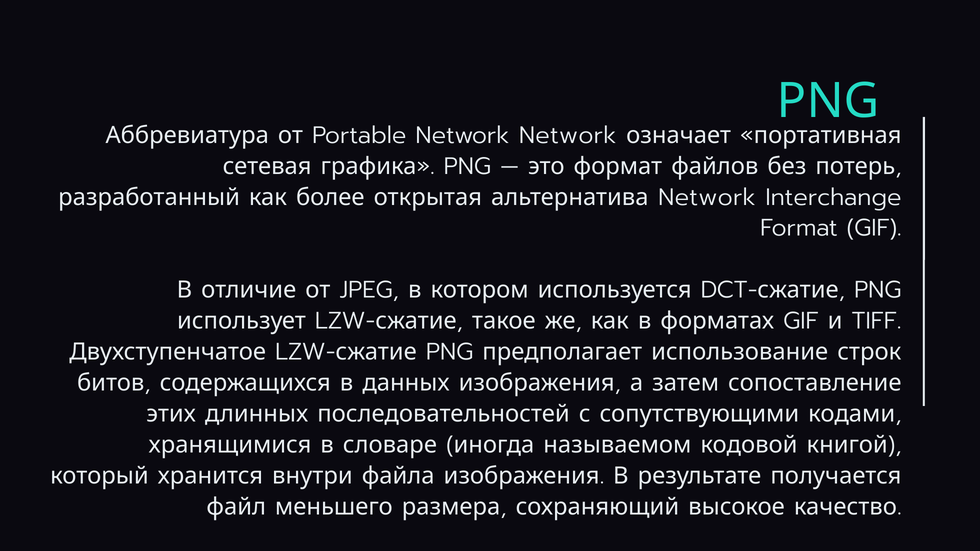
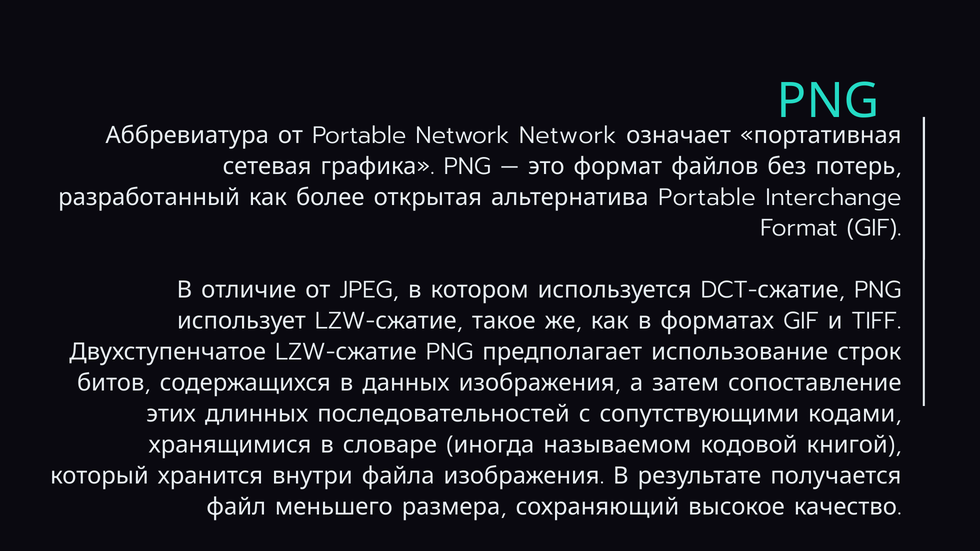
Network: Network -> Portable (707, 197)
